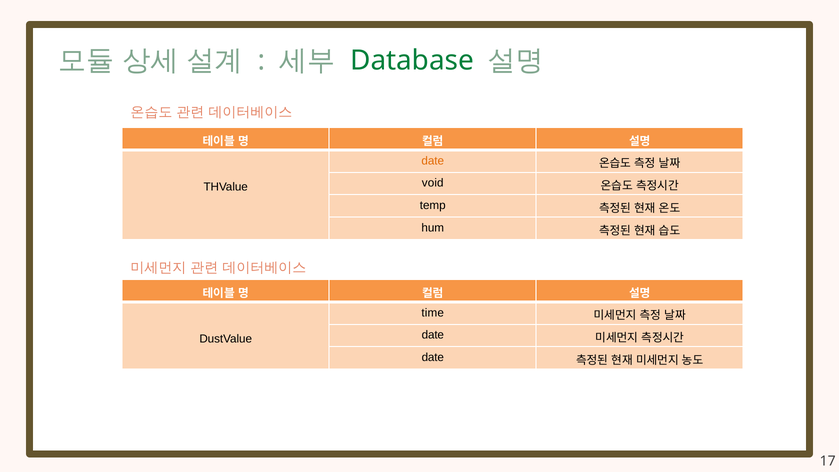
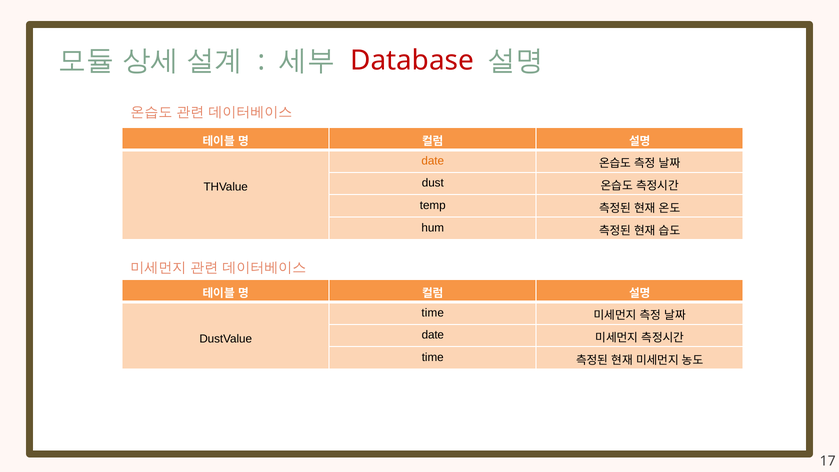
Database colour: green -> red (412, 61)
void: void -> dust (433, 183)
date: date -> time (433, 358)
